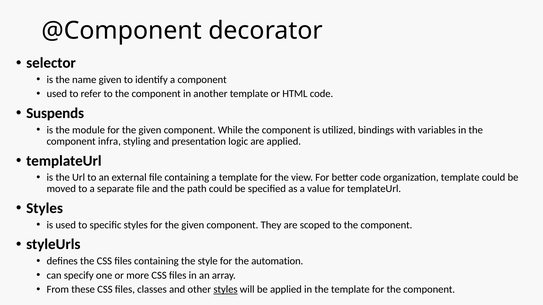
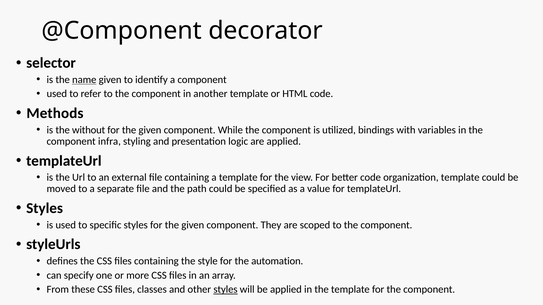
name underline: none -> present (84, 80)
Suspends: Suspends -> Methods (55, 113)
module: module -> without (89, 130)
